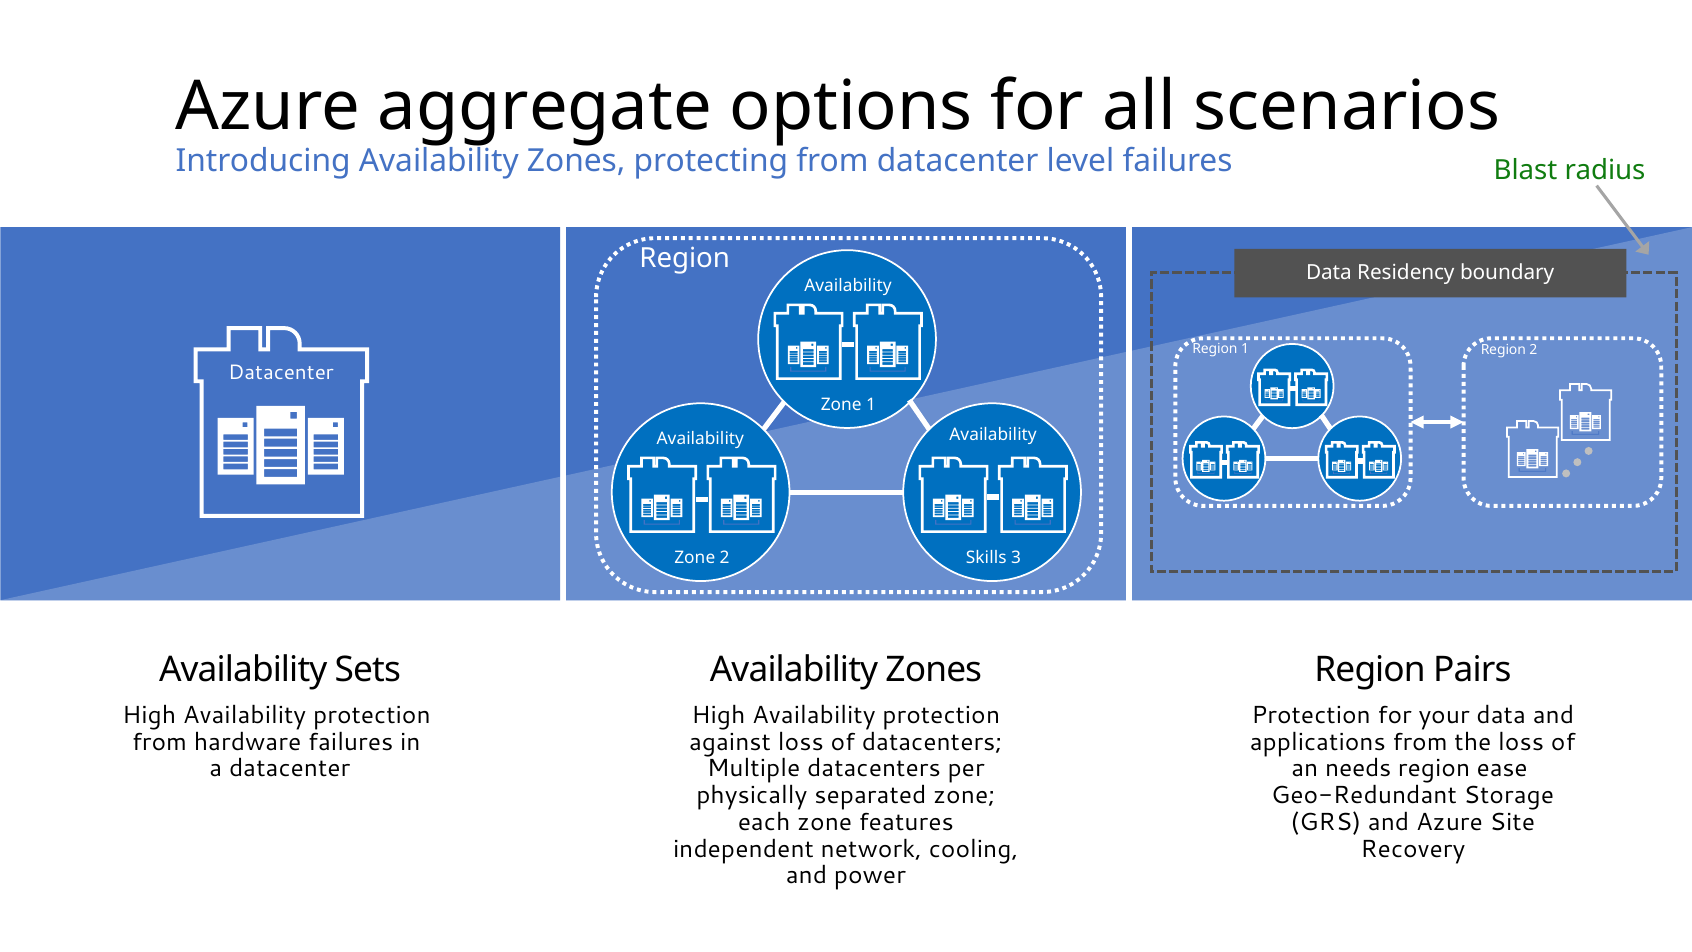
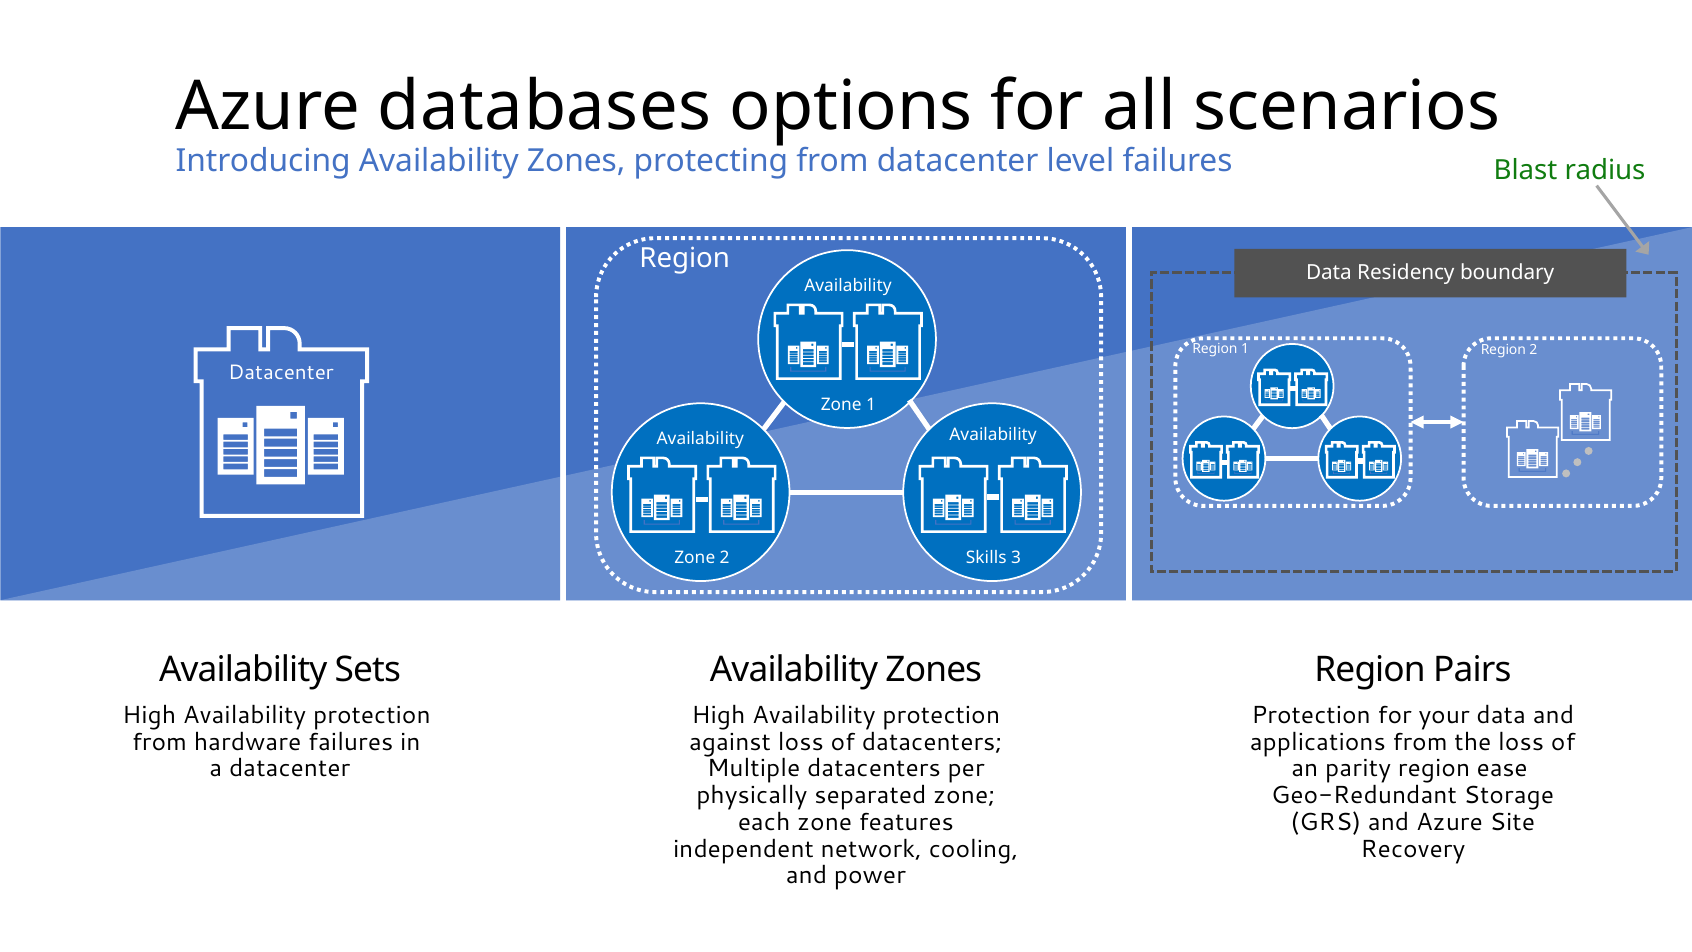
aggregate: aggregate -> databases (545, 106)
needs: needs -> parity (1358, 769)
